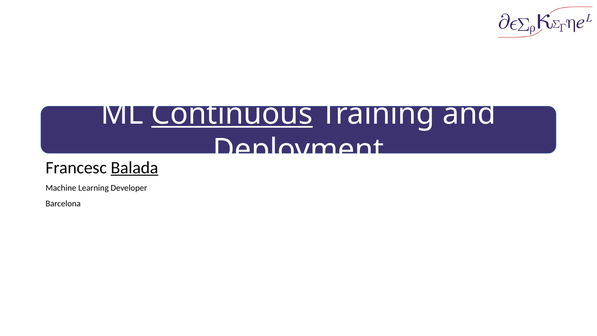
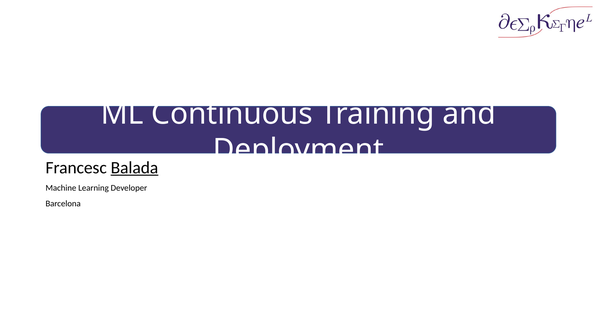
Continuous underline: present -> none (232, 114)
